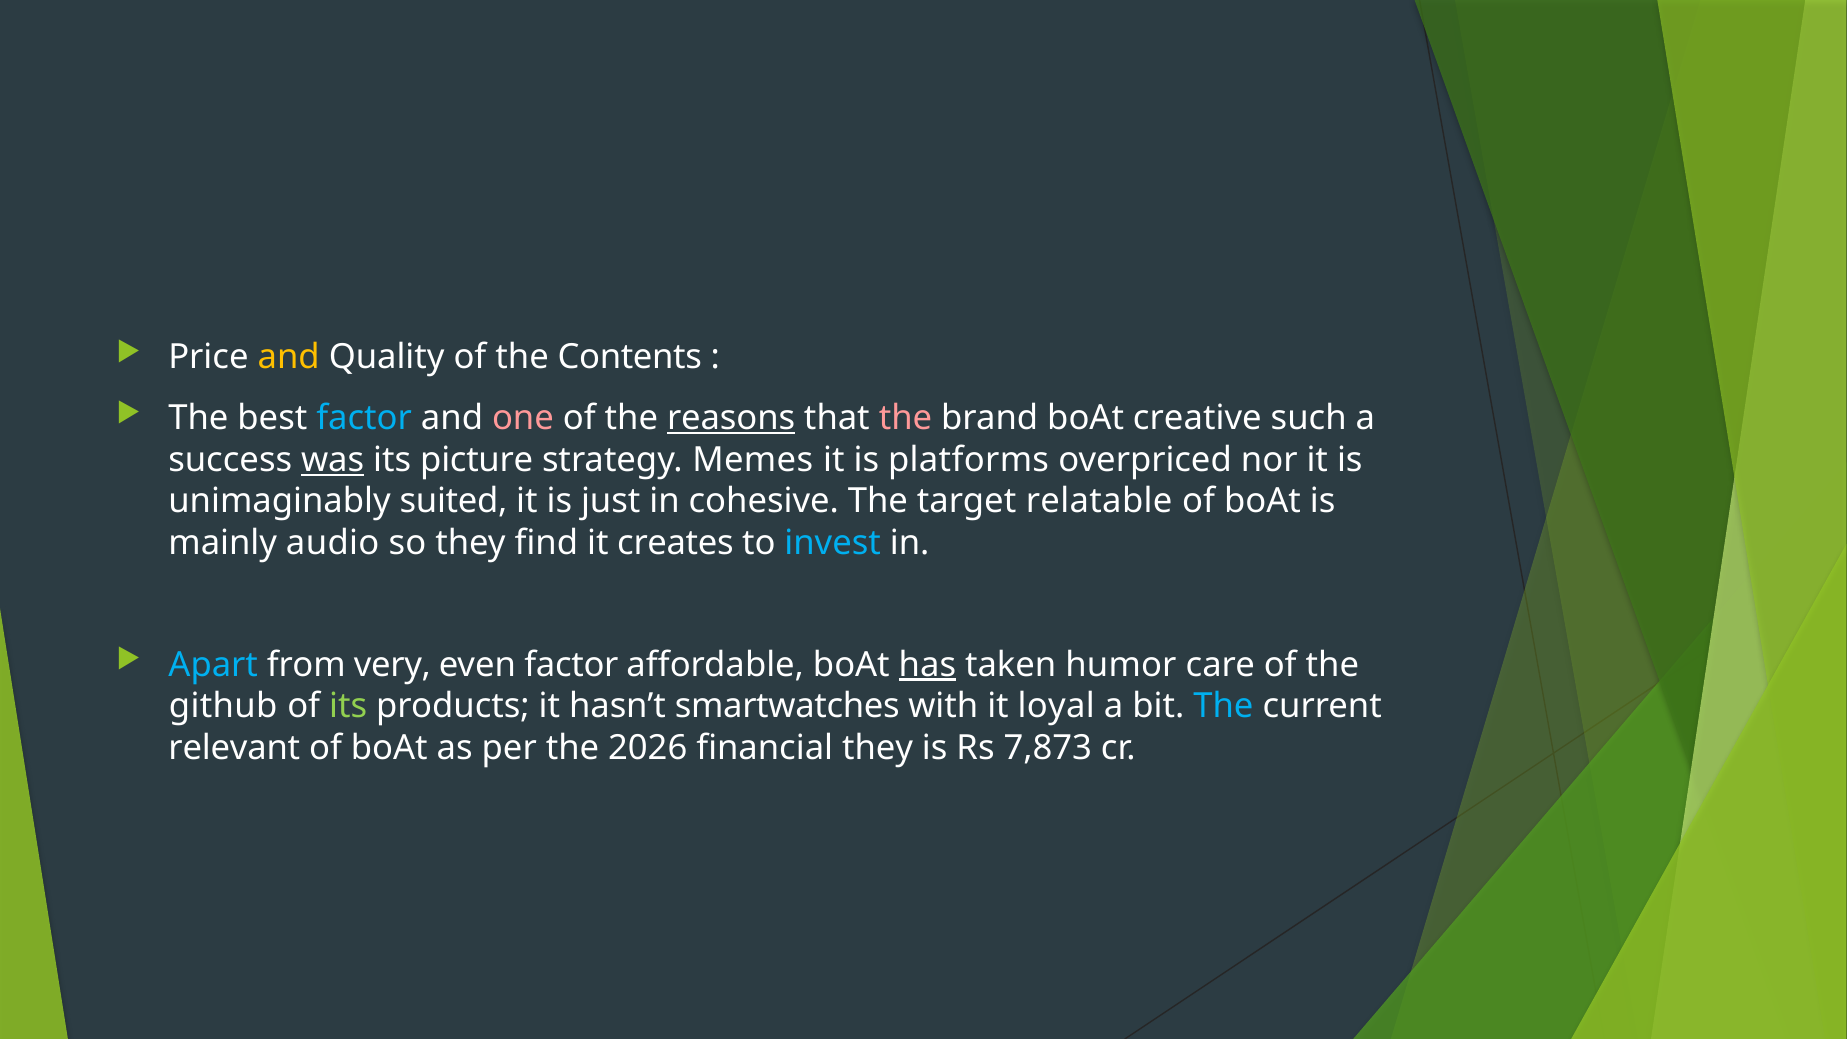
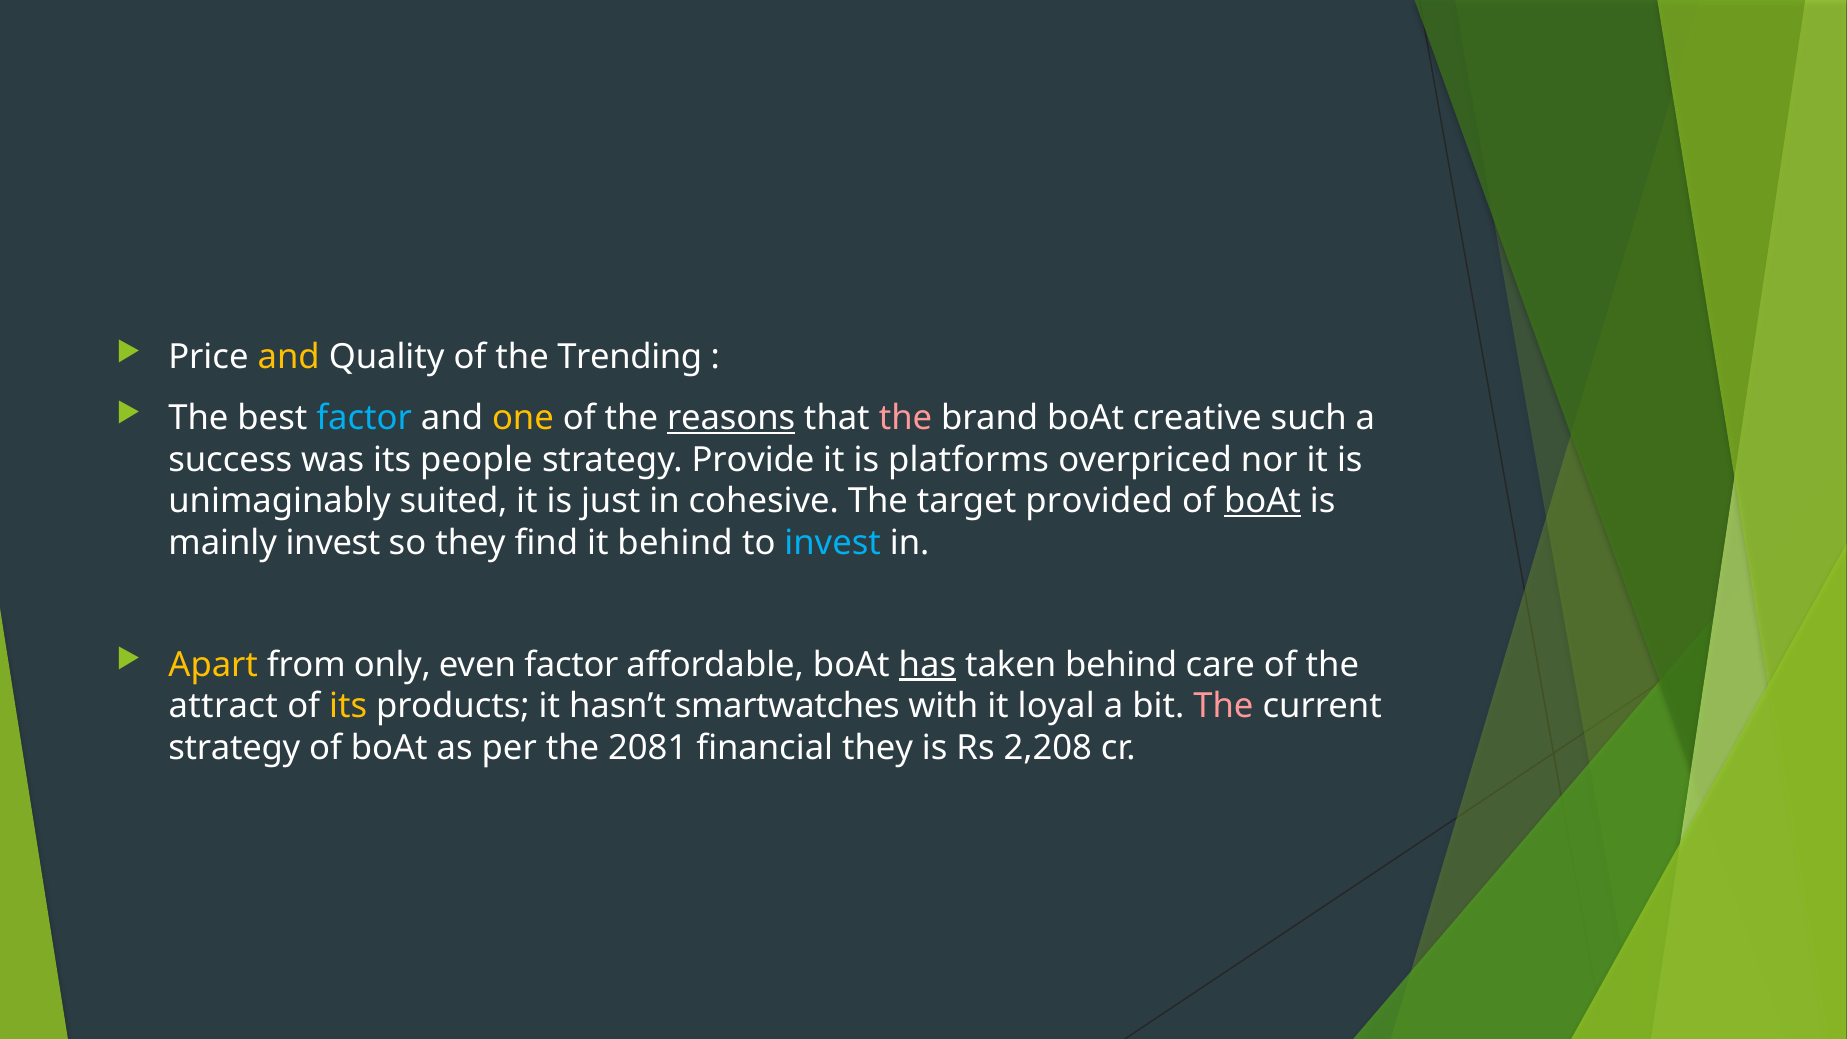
Contents: Contents -> Trending (630, 357)
one colour: pink -> yellow (523, 418)
was underline: present -> none (333, 460)
picture: picture -> people (476, 460)
Memes: Memes -> Provide (753, 460)
relatable: relatable -> provided (1099, 501)
boAt underline: none -> present (1263, 501)
mainly audio: audio -> invest (333, 543)
it creates: creates -> behind (675, 543)
Apart colour: light blue -> yellow (213, 665)
very: very -> only (392, 665)
taken humor: humor -> behind (1121, 665)
github: github -> attract (223, 706)
its colour: light green -> yellow (348, 706)
The colour: light blue -> pink (1223, 706)
relevant: relevant -> strategy (234, 748)
2026: 2026 -> 2081 (648, 748)
7,873: 7,873 -> 2,208 (1048, 748)
